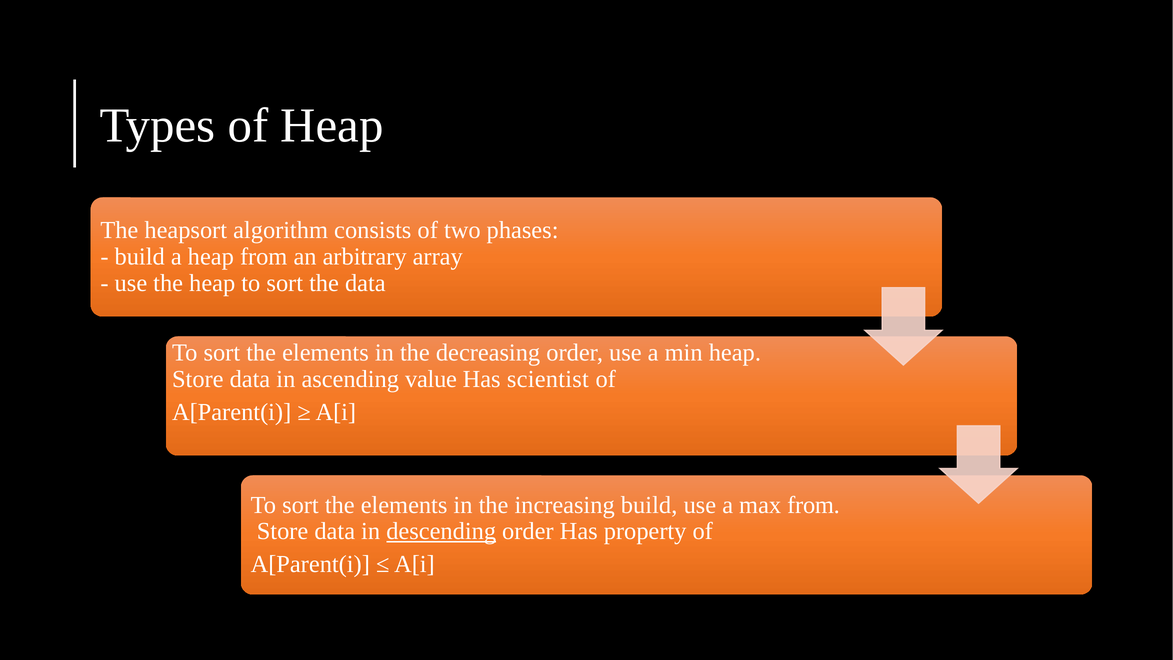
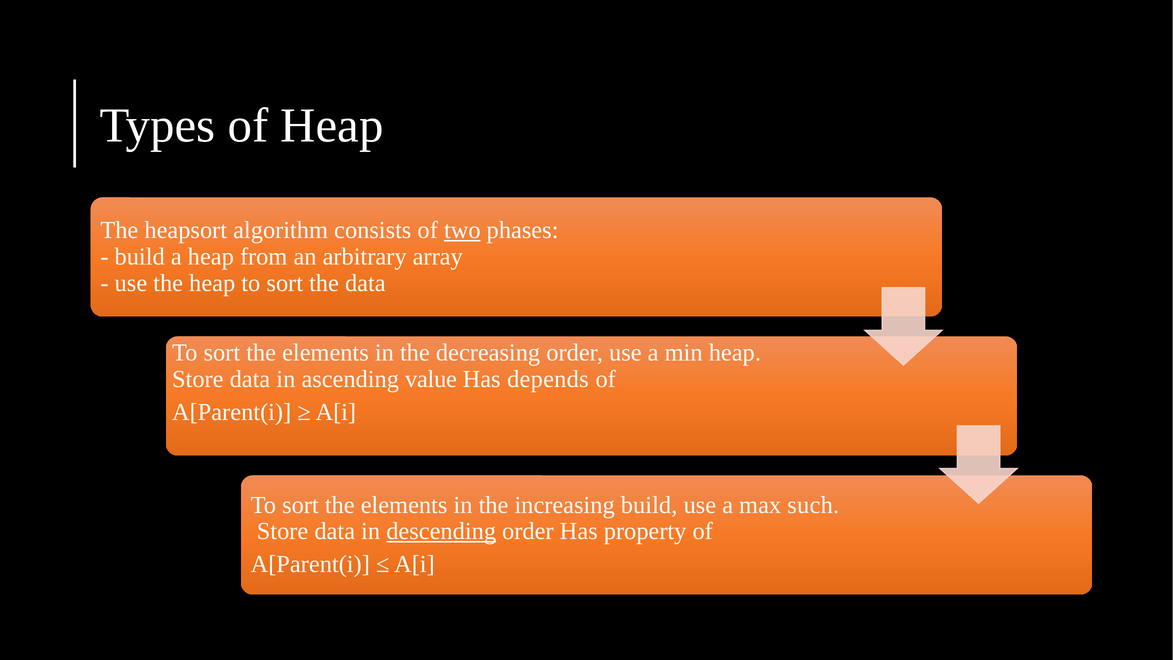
two underline: none -> present (462, 230)
scientist: scientist -> depends (548, 379)
max from: from -> such (813, 505)
